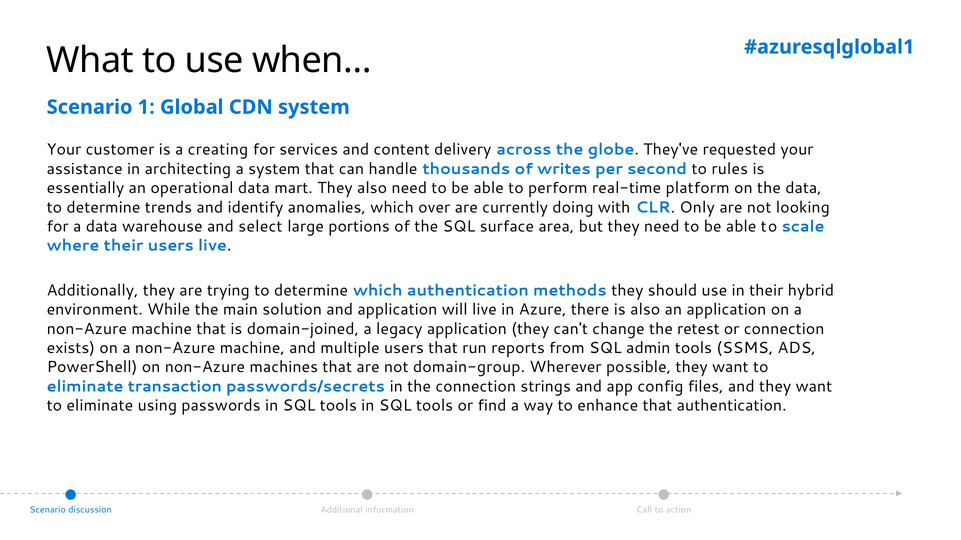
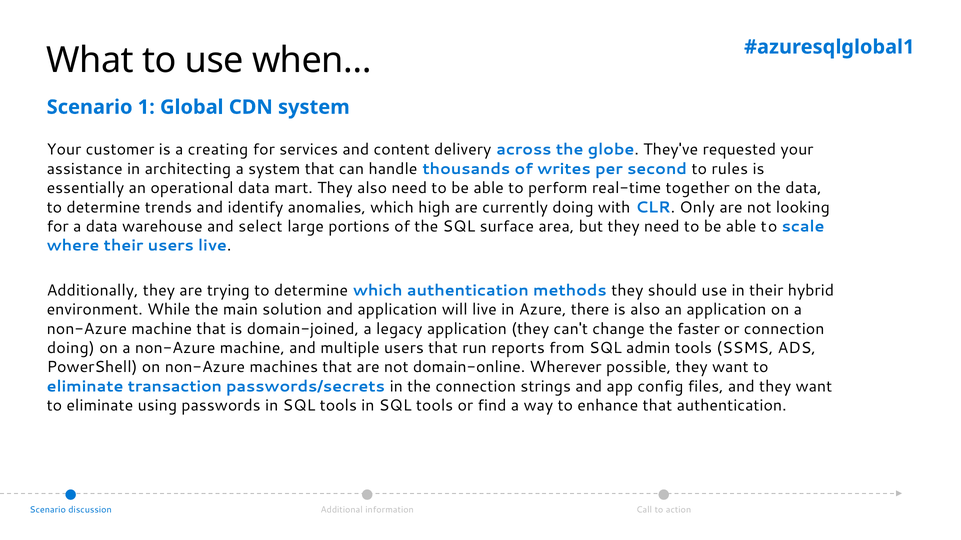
platform: platform -> together (698, 188)
over: over -> high (434, 207)
retest: retest -> faster (698, 329)
exists: exists -> doing (71, 348)
domain-group: domain-group -> domain-online (469, 368)
